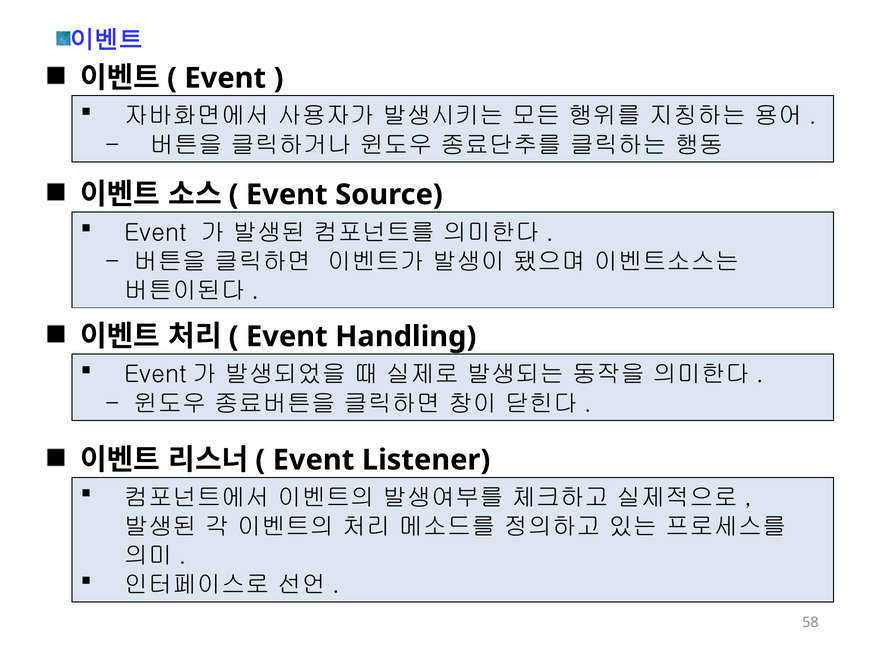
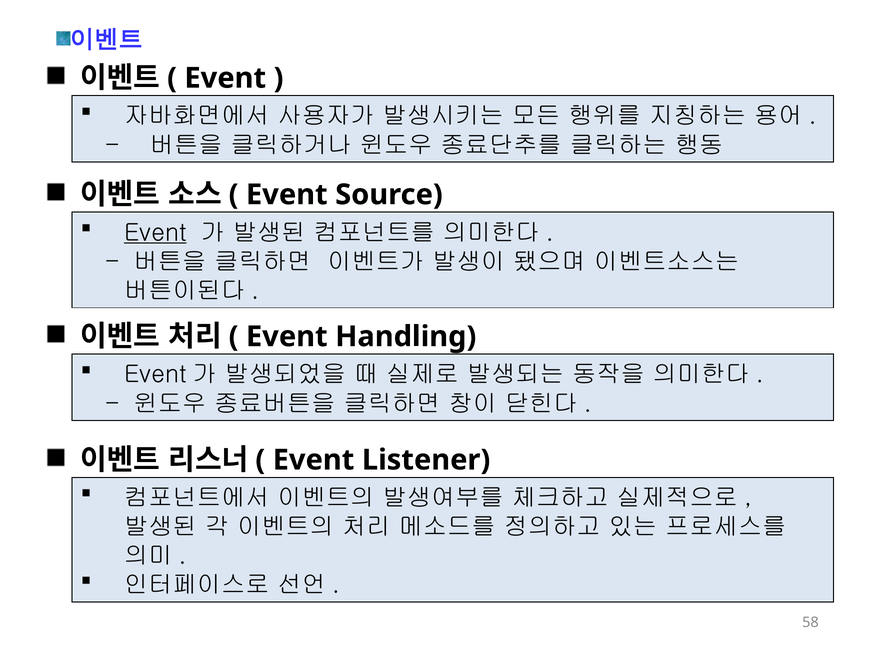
Event underline: none -> present (155, 233)
